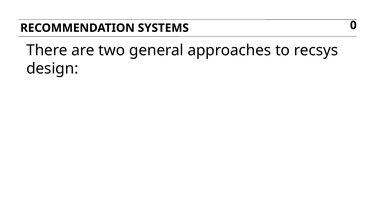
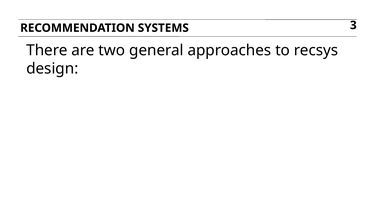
0: 0 -> 3 (353, 25)
